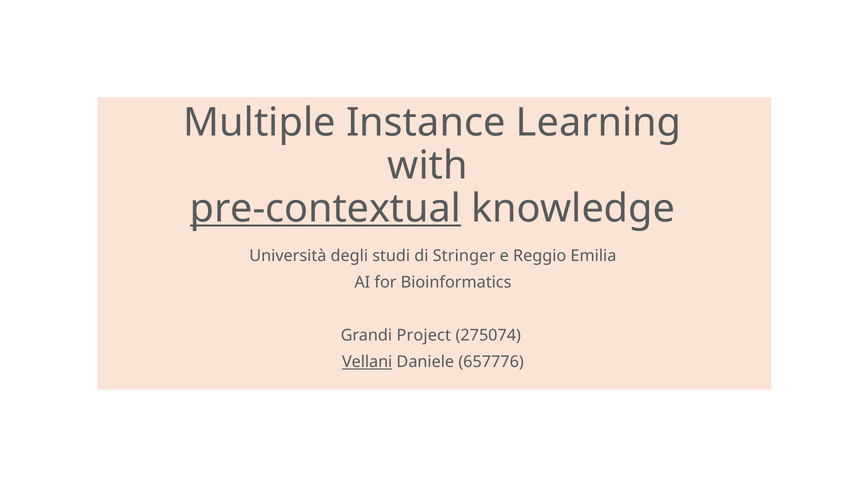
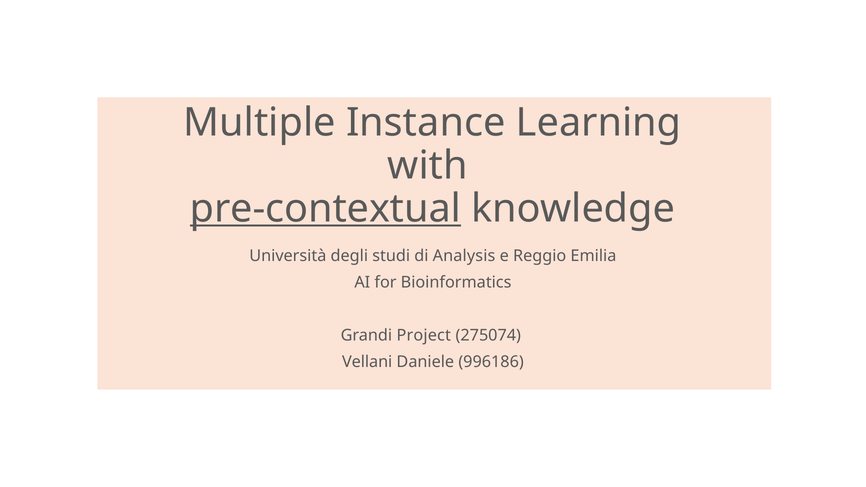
Stringer: Stringer -> Analysis (464, 256)
Vellani underline: present -> none (367, 362)
657776: 657776 -> 996186 (491, 362)
